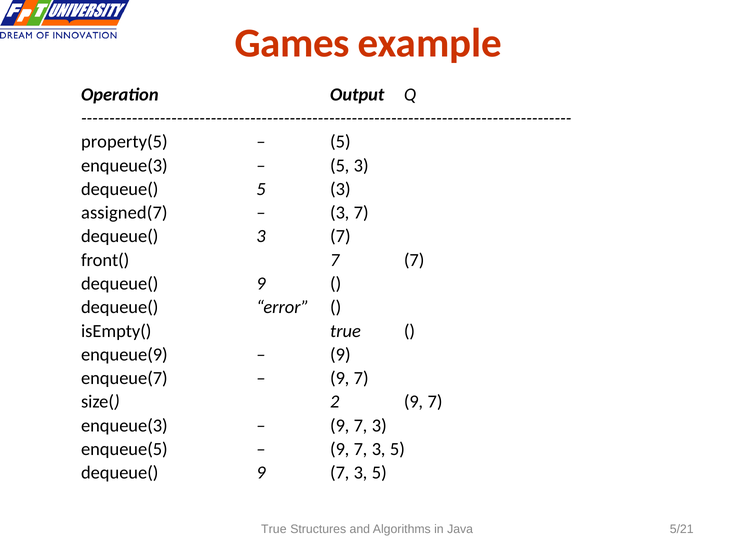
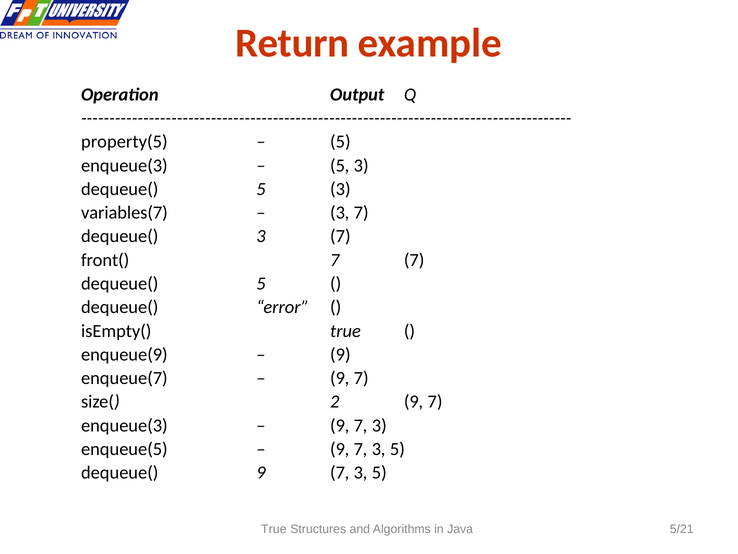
Games: Games -> Return (292, 43)
assigned(7: assigned(7 -> variables(7 (124, 213)
9: 9 -> 5 (261, 283)
